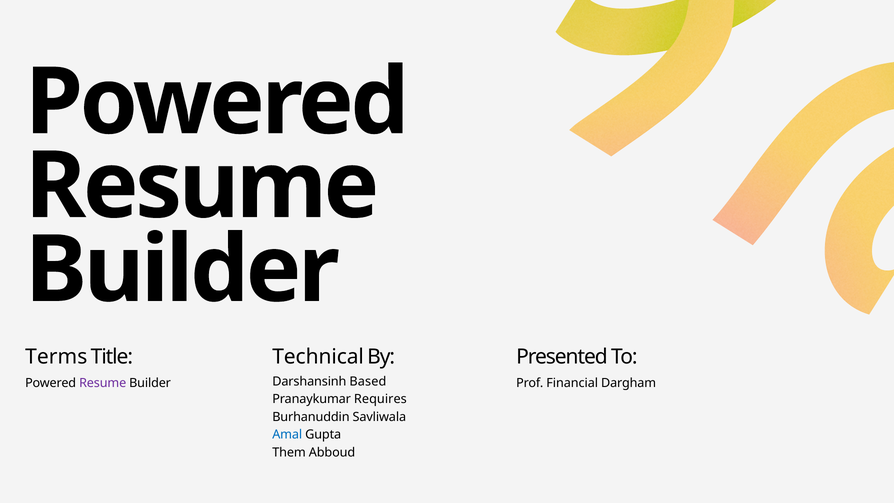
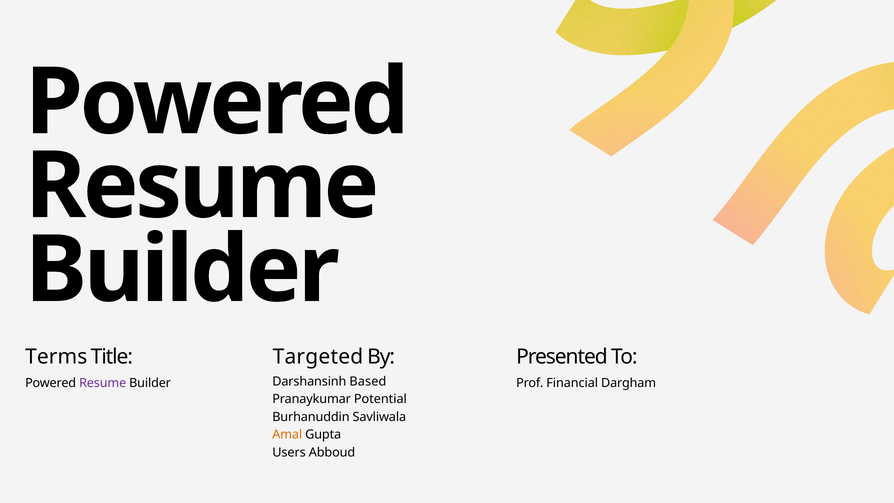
Technical: Technical -> Targeted (318, 357)
Requires: Requires -> Potential (380, 399)
Amal colour: blue -> orange (287, 435)
Them: Them -> Users (289, 452)
